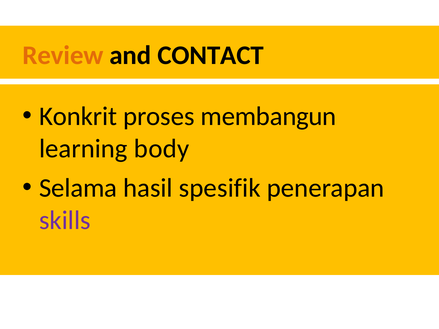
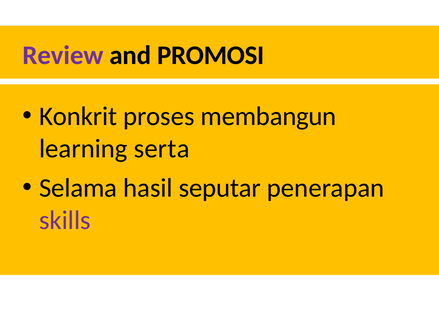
Review colour: orange -> purple (63, 55)
CONTACT: CONTACT -> PROMOSI (211, 55)
body: body -> serta (162, 149)
spesifik: spesifik -> seputar (220, 188)
